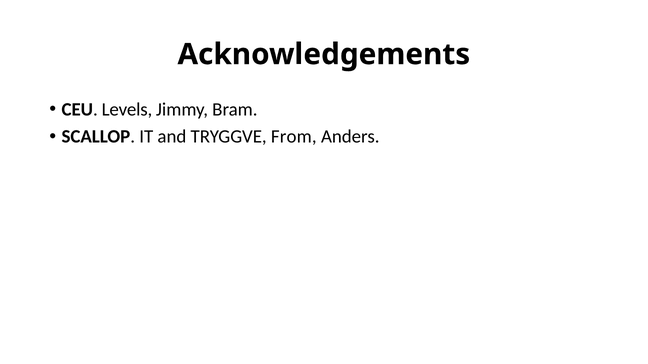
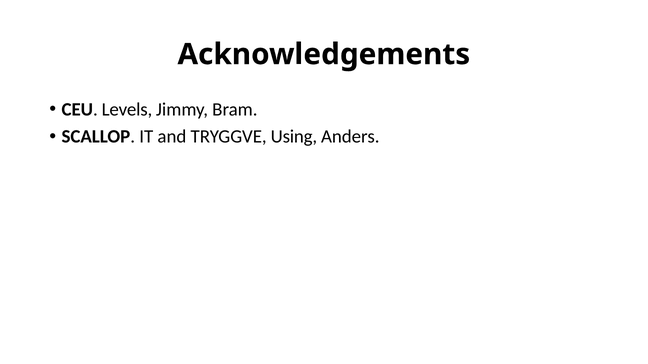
From: From -> Using (294, 137)
